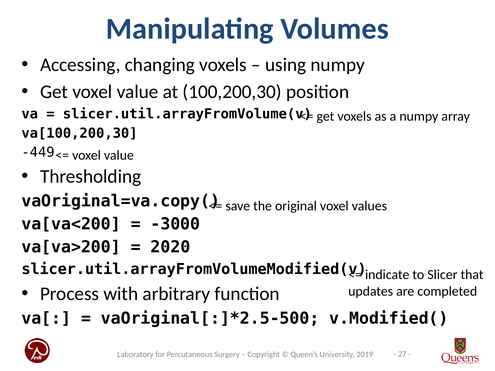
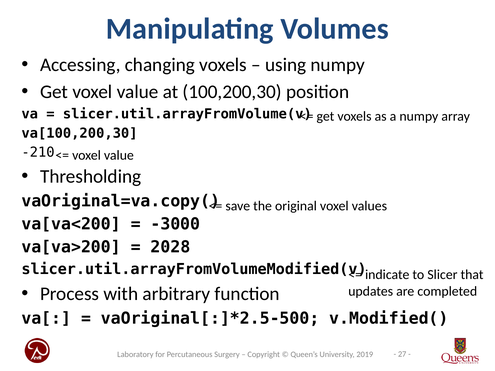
-449: -449 -> -210 (38, 153)
2020: 2020 -> 2028 (170, 247)
